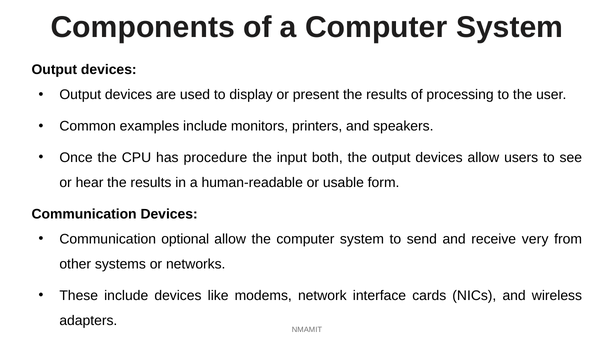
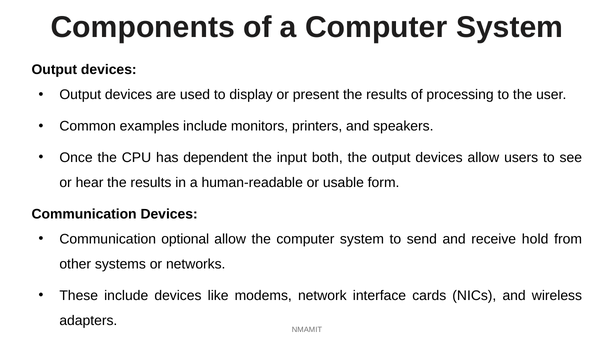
procedure: procedure -> dependent (216, 158)
very: very -> hold (535, 240)
